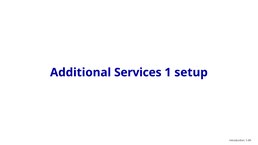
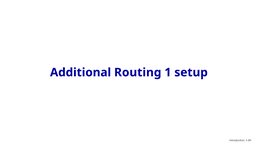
Services: Services -> Routing (138, 72)
